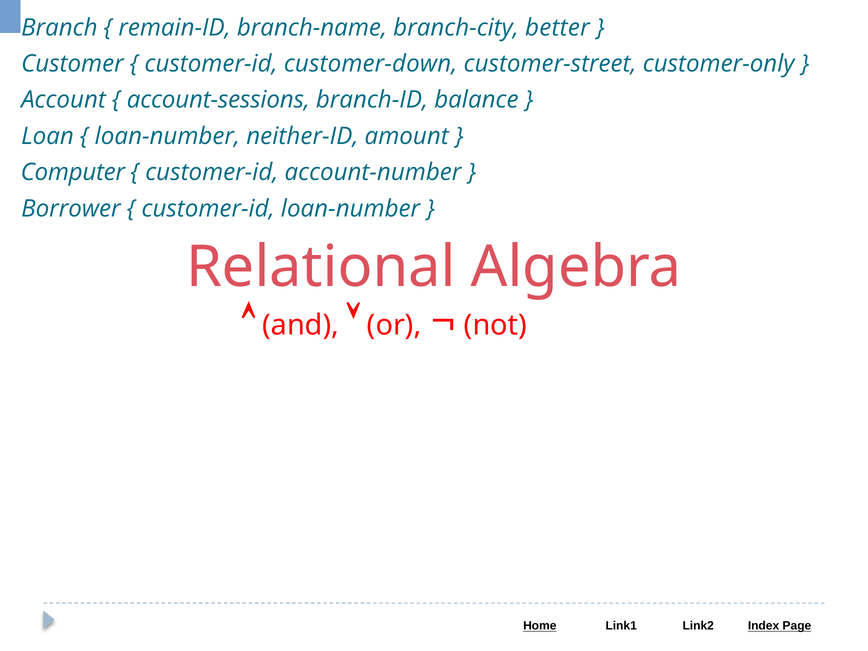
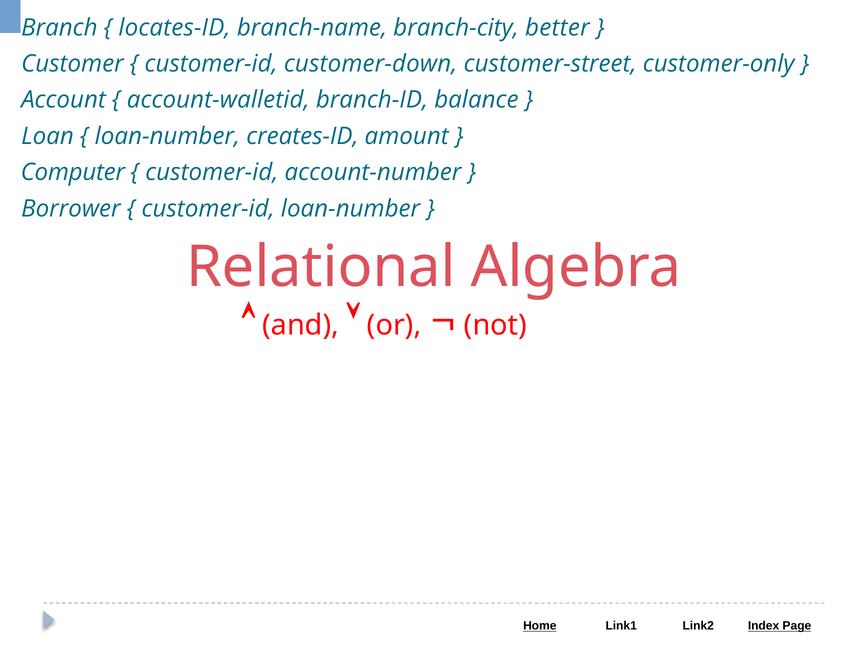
remain-ID: remain-ID -> locates-ID (174, 28)
account-sessions: account-sessions -> account-walletid (218, 100)
neither-ID: neither-ID -> creates-ID (302, 136)
